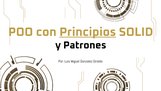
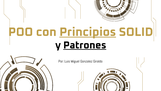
Patrones underline: none -> present (85, 45)
